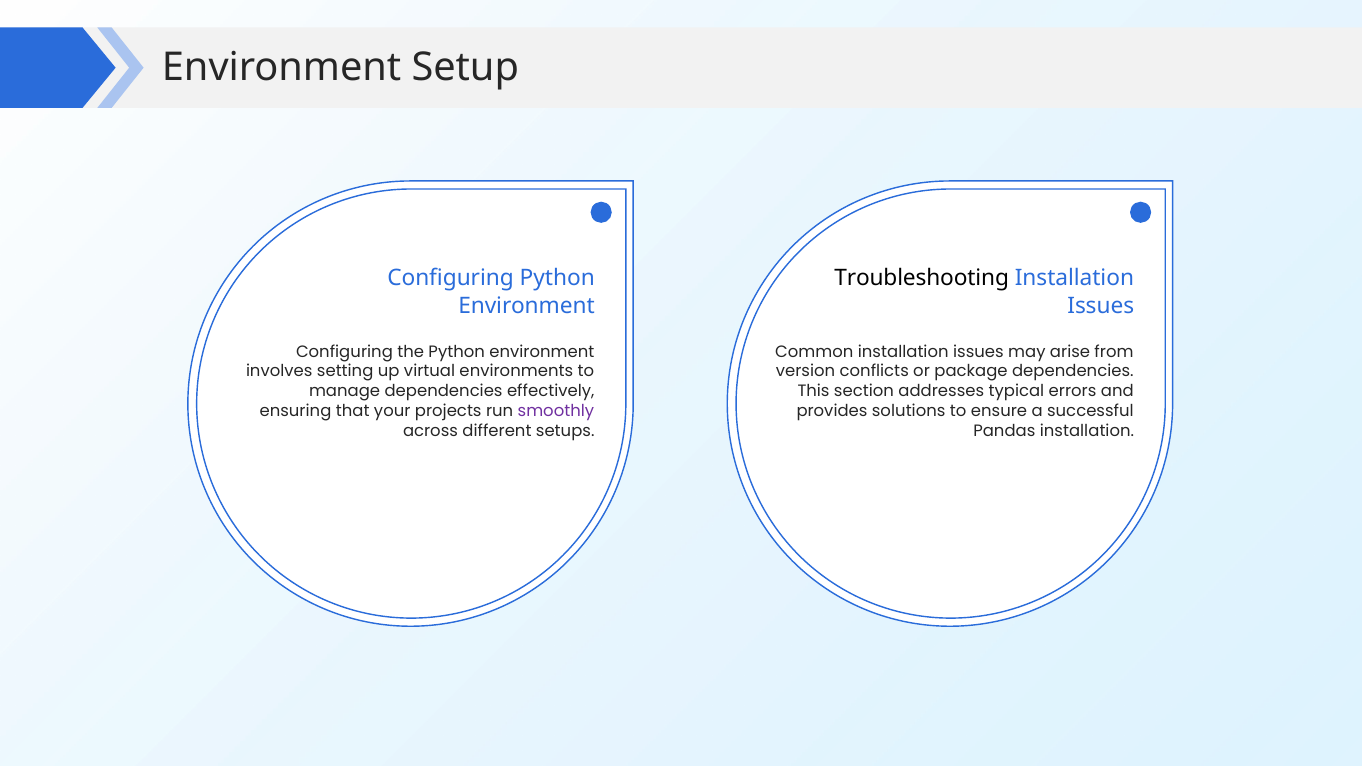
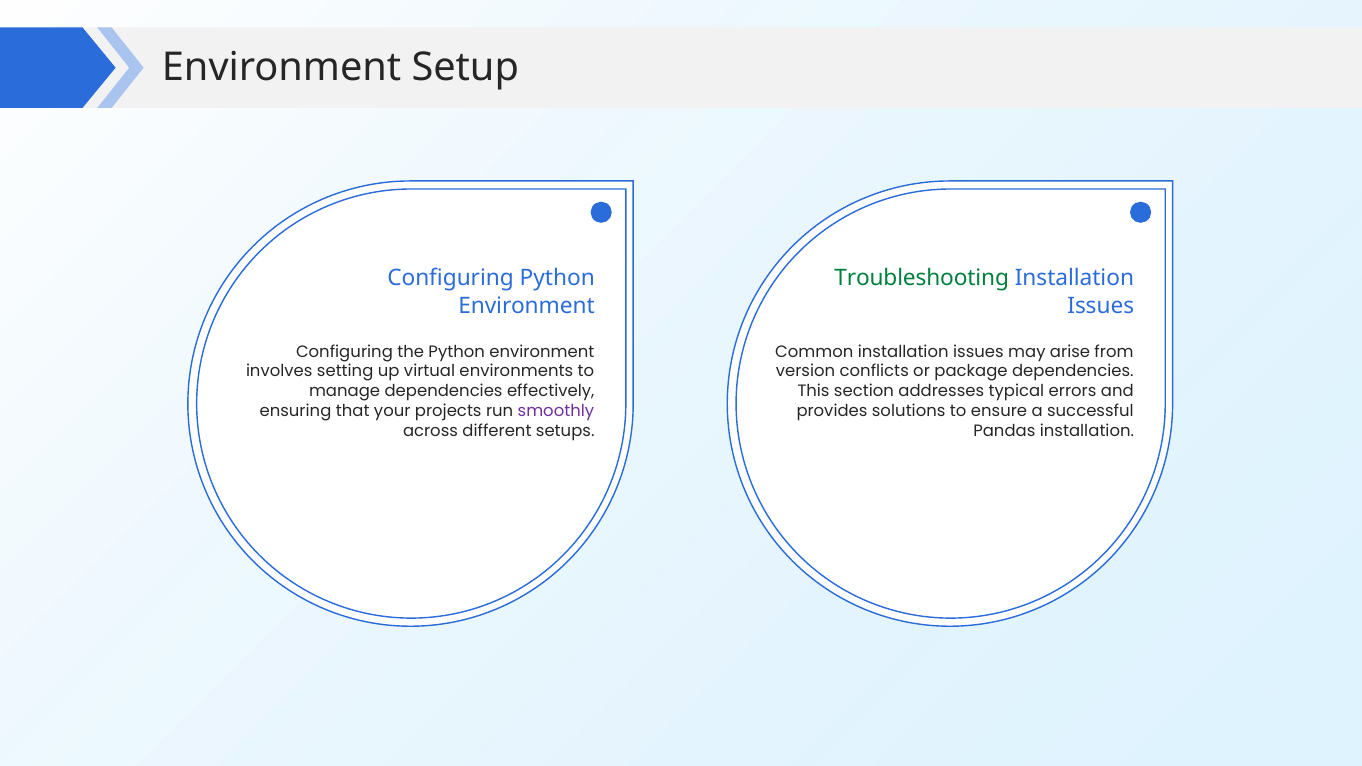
Troubleshooting colour: black -> green (922, 278)
